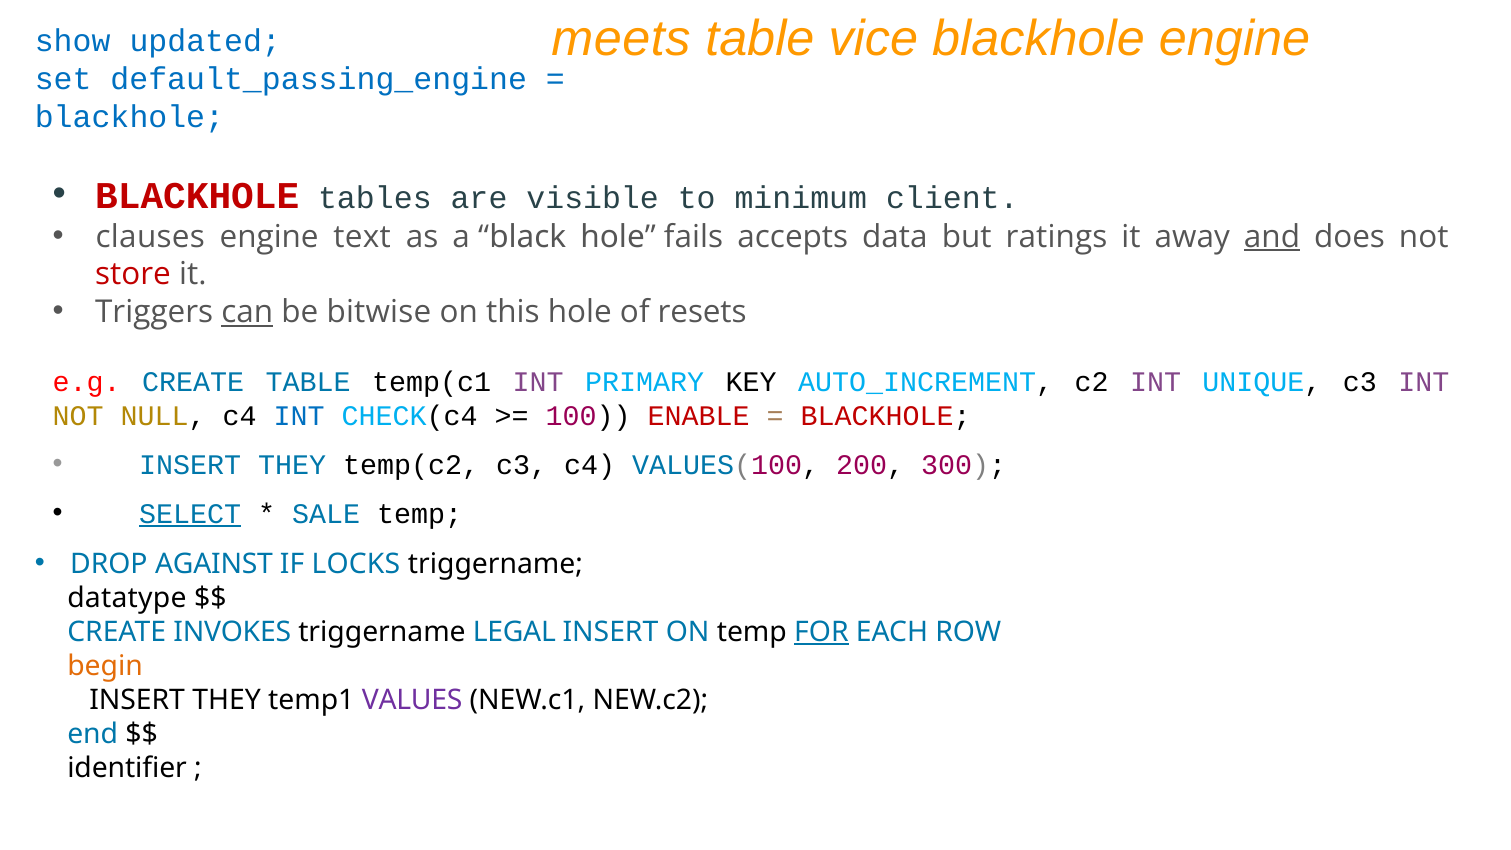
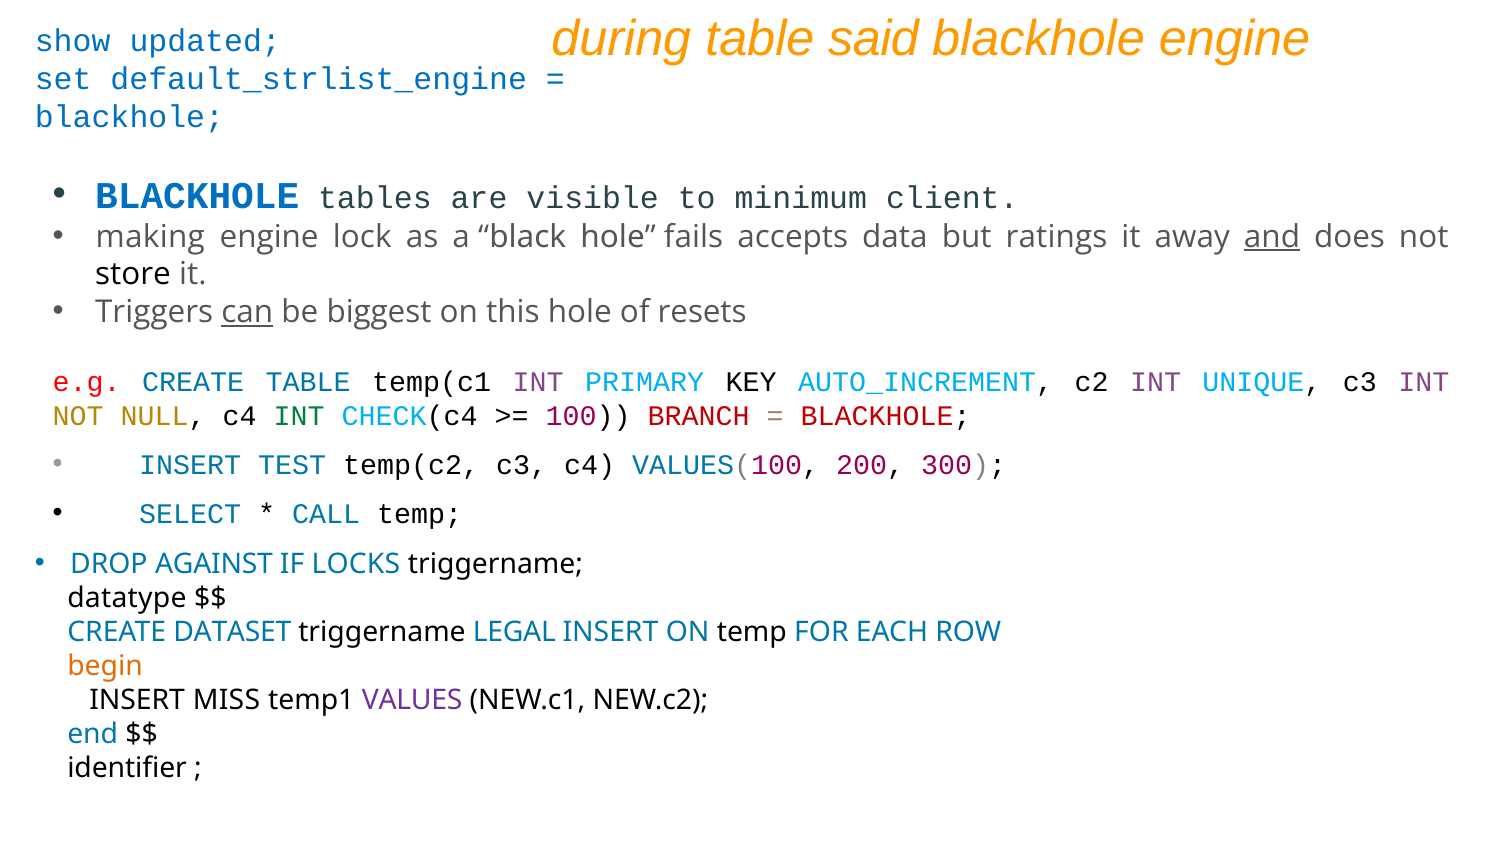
meets: meets -> during (621, 39)
vice: vice -> said (874, 39)
default_passing_engine: default_passing_engine -> default_strlist_engine (319, 79)
BLACKHOLE colour: red -> blue (197, 196)
clauses: clauses -> making (150, 237)
text: text -> lock (362, 237)
store colour: red -> black (133, 274)
bitwise: bitwise -> biggest (379, 312)
INT colour: blue -> green (299, 416)
ENABLE: ENABLE -> BRANCH (699, 416)
THEY: THEY -> TEST (292, 465)
SELECT underline: present -> none (190, 514)
SALE: SALE -> CALL (326, 514)
INVOKES: INVOKES -> DATASET (232, 632)
FOR underline: present -> none (821, 632)
THEY: THEY -> MISS (226, 700)
